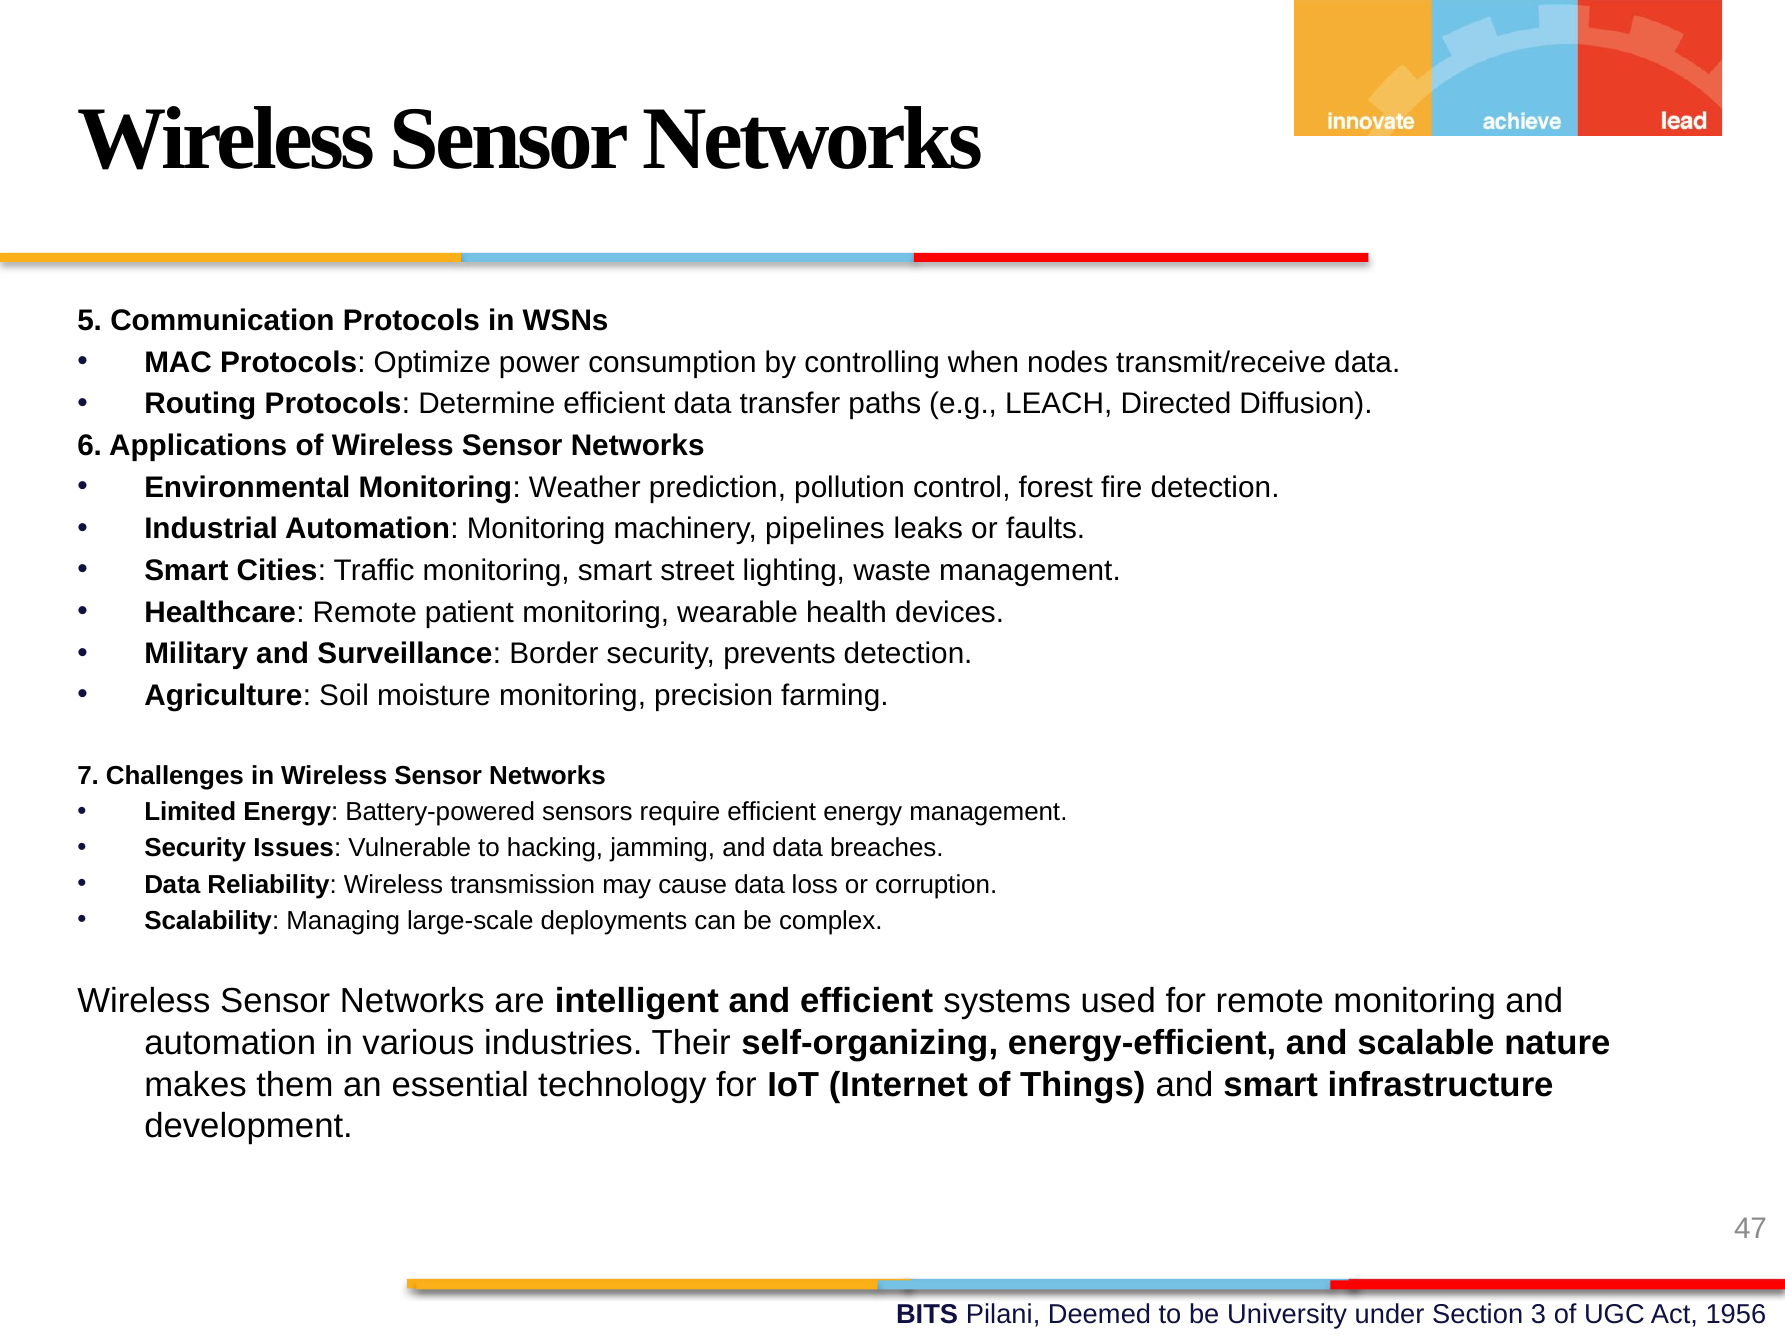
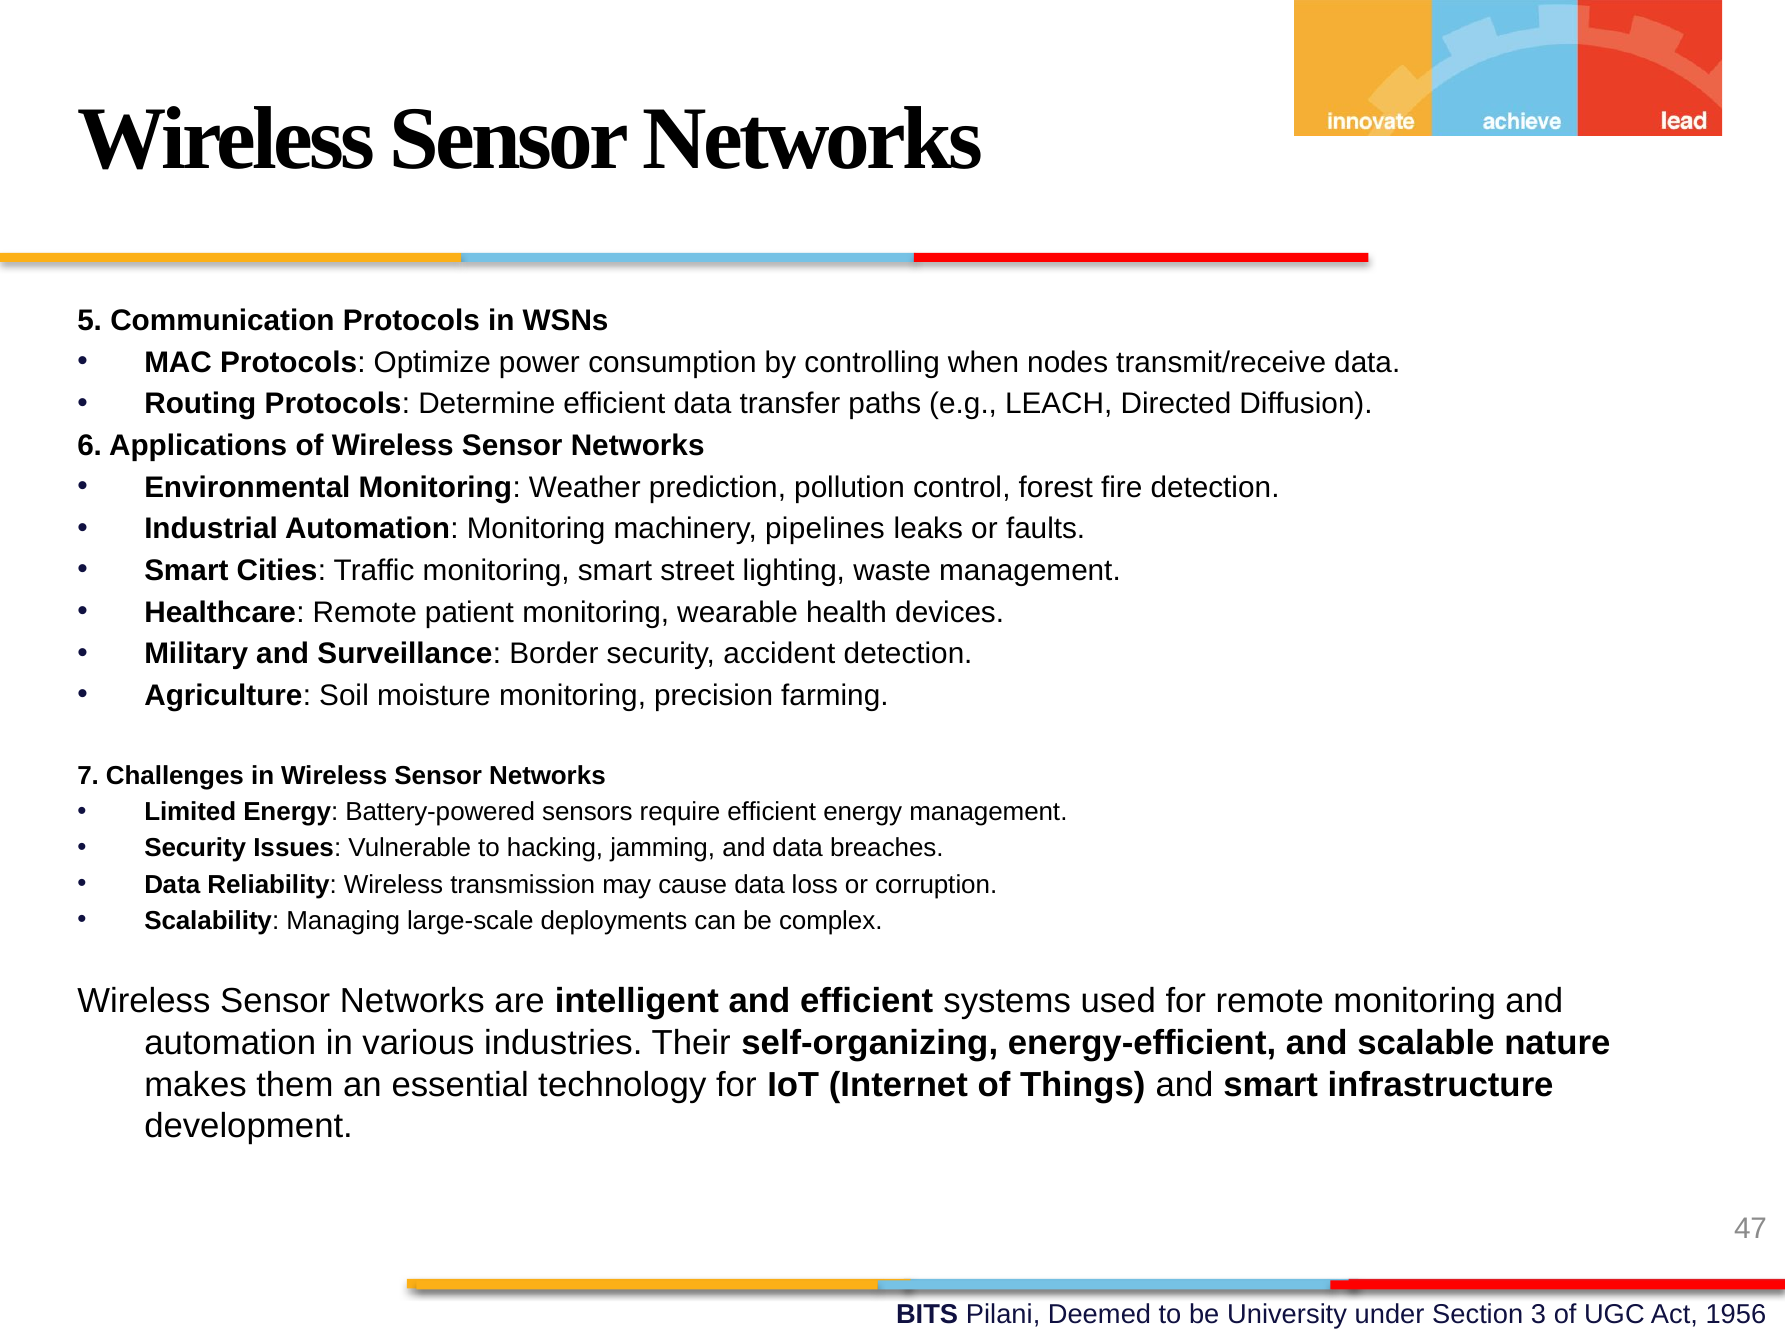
prevents: prevents -> accident (779, 654)
